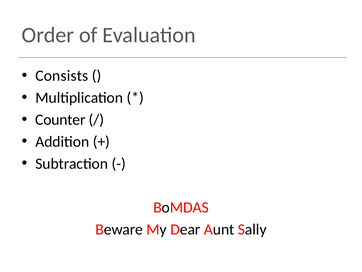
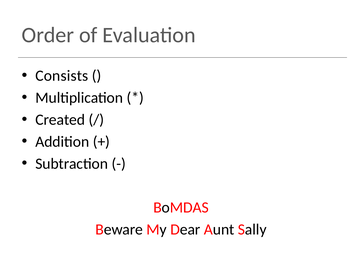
Counter: Counter -> Created (60, 119)
